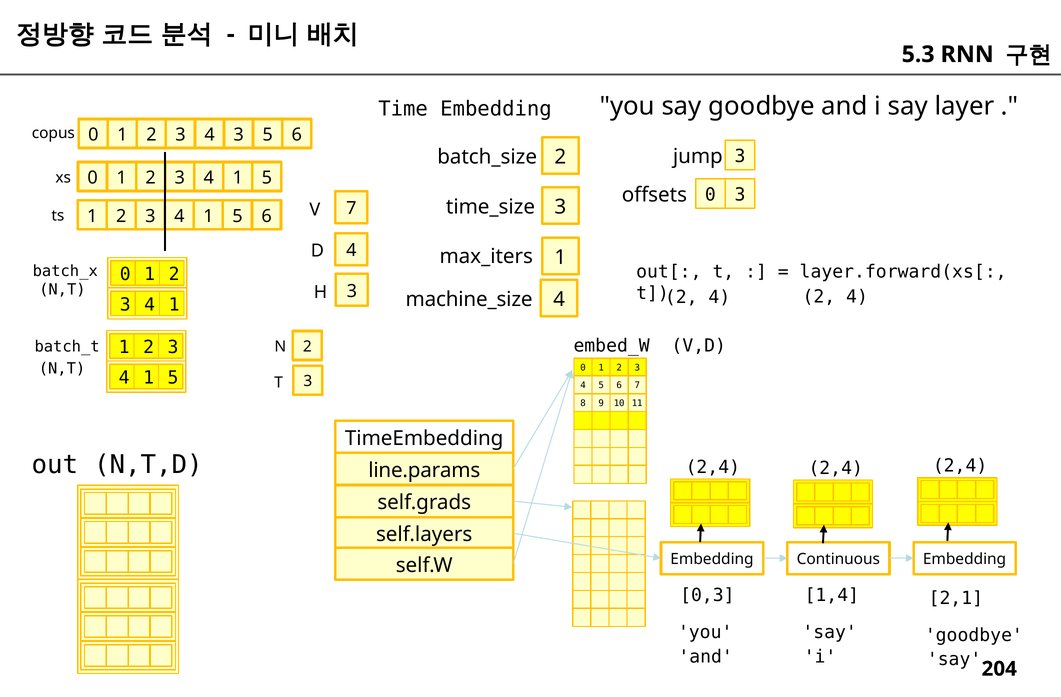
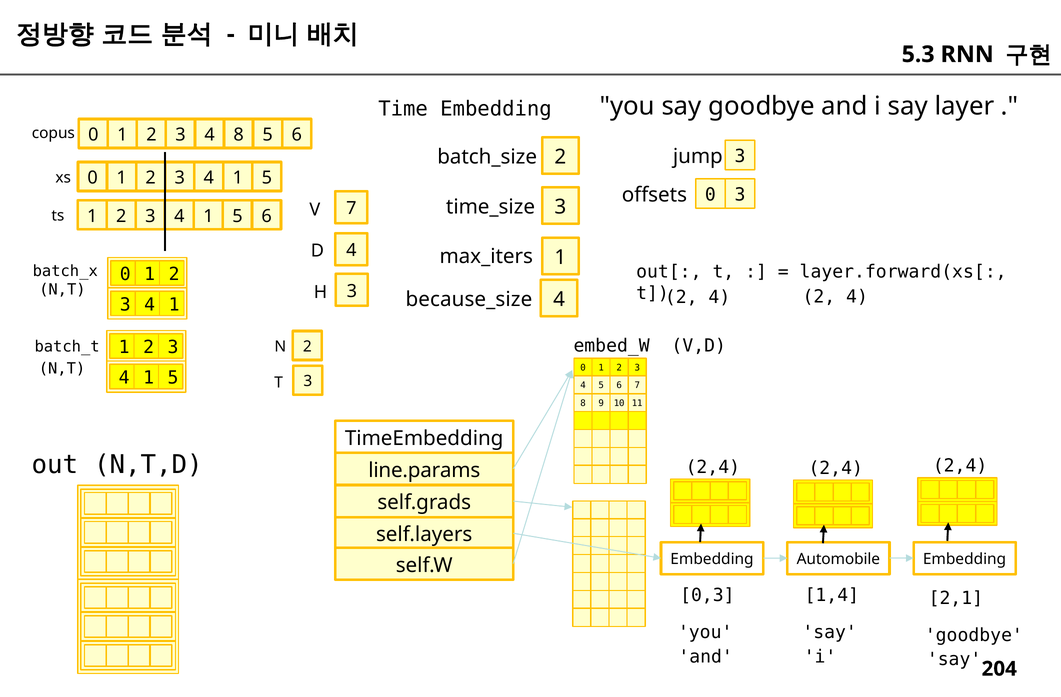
4 3: 3 -> 8 (239, 135)
machine_size: machine_size -> because_size (469, 299)
Continuous: Continuous -> Automobile (838, 559)
